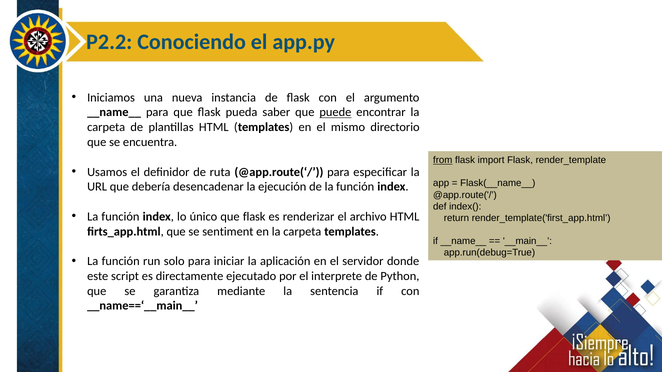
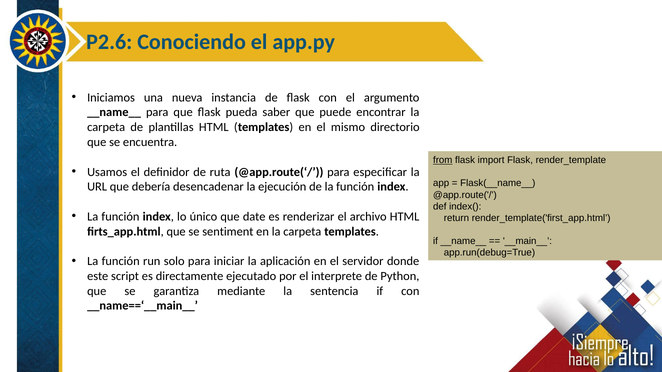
P2.2: P2.2 -> P2.6 (109, 42)
puede underline: present -> none (335, 113)
único que flask: flask -> date (254, 217)
